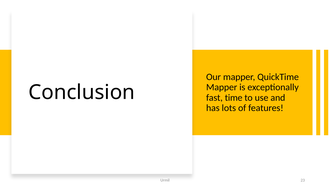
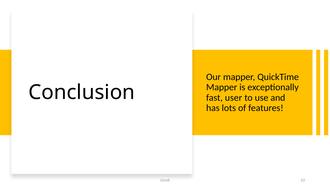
time: time -> user (234, 98)
